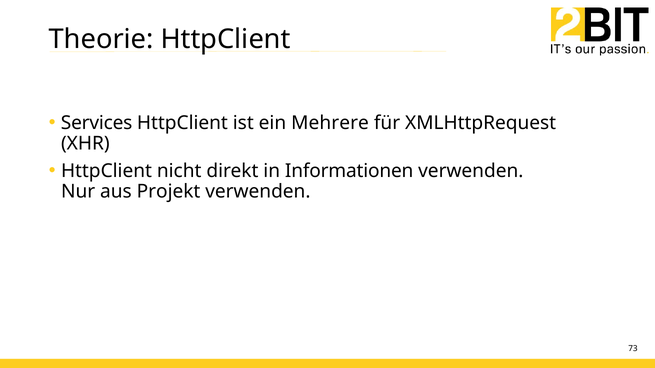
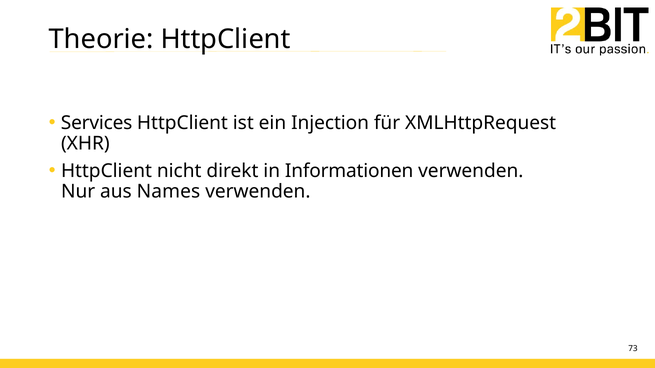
Mehrere: Mehrere -> Injection (330, 123)
Projekt: Projekt -> Names (168, 192)
